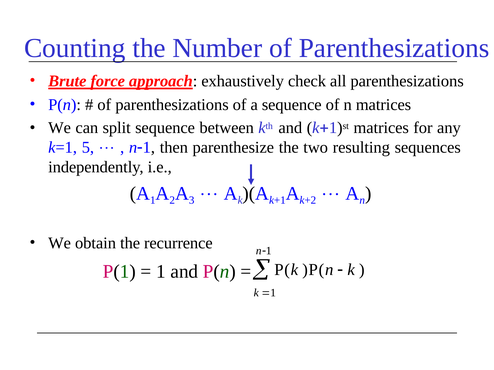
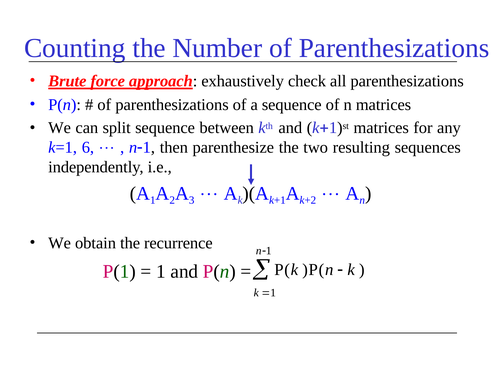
5: 5 -> 6 (88, 148)
